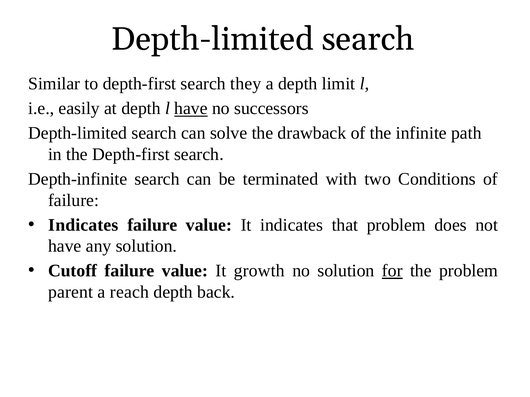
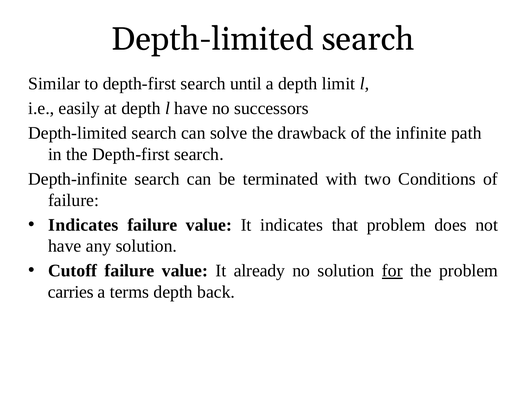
they: they -> until (246, 84)
have underline: present -> none (191, 109)
growth: growth -> already (259, 271)
parent: parent -> carries (71, 292)
reach: reach -> terms (129, 292)
